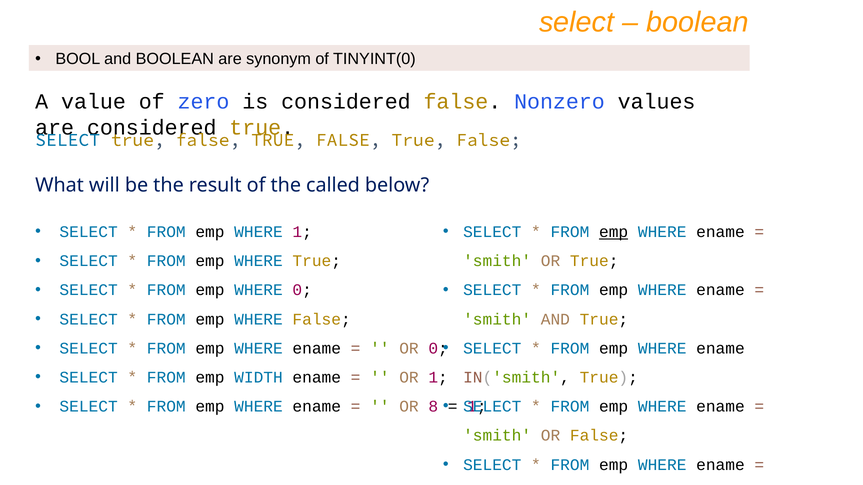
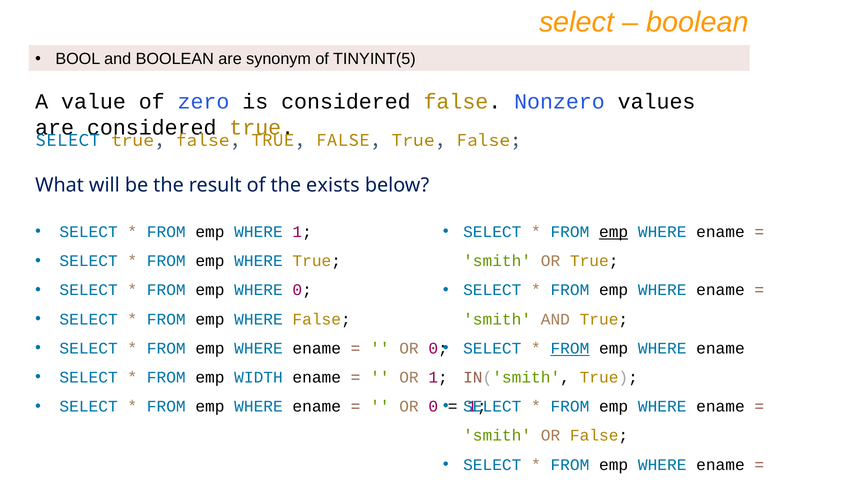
TINYINT(0: TINYINT(0 -> TINYINT(5 (374, 59)
called: called -> exists (333, 186)
FROM underline: none -> present (570, 349)
8: 8 -> 0 (433, 407)
